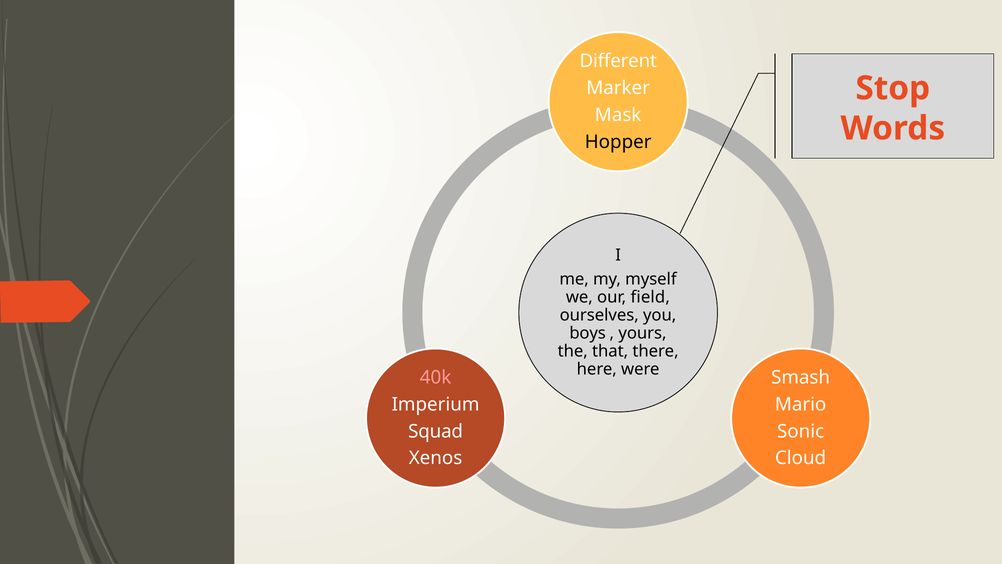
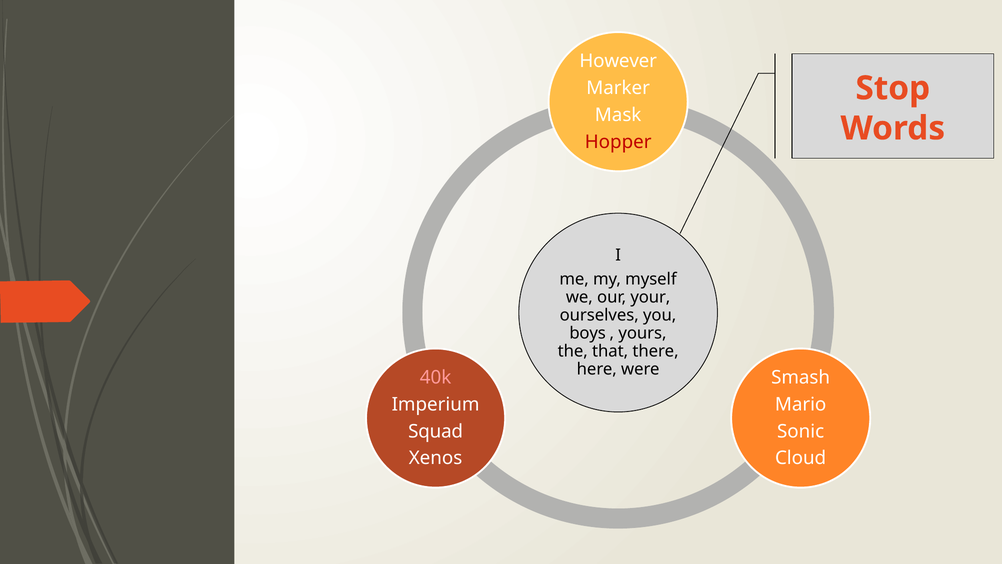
Different: Different -> However (618, 61)
Hopper colour: black -> red (618, 142)
field: field -> your (650, 297)
